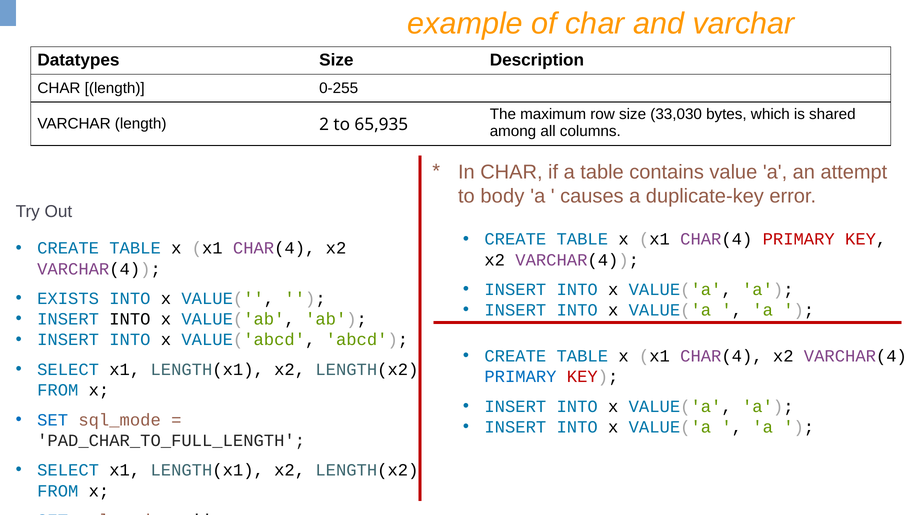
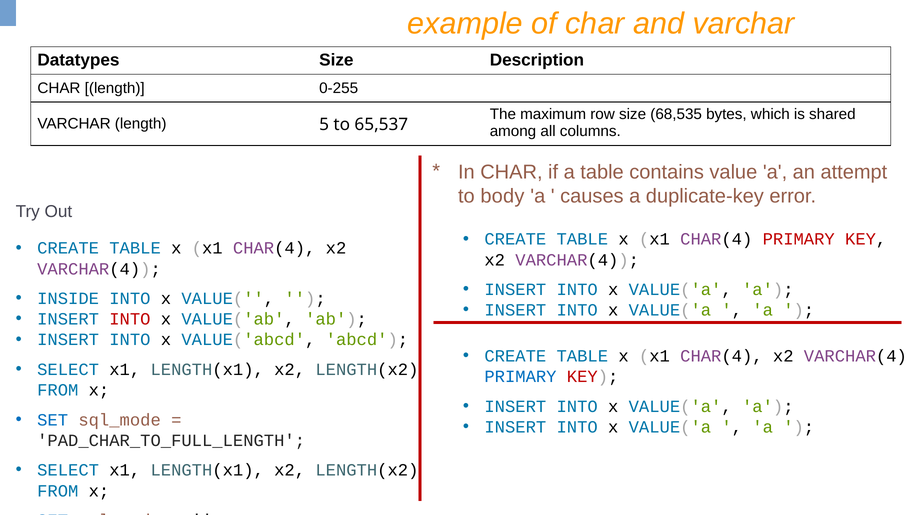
33,030: 33,030 -> 68,535 (676, 114)
2: 2 -> 5 (324, 125)
65,935: 65,935 -> 65,537 (381, 125)
EXISTS: EXISTS -> INSIDE (68, 299)
INTO colour: black -> red (130, 319)
